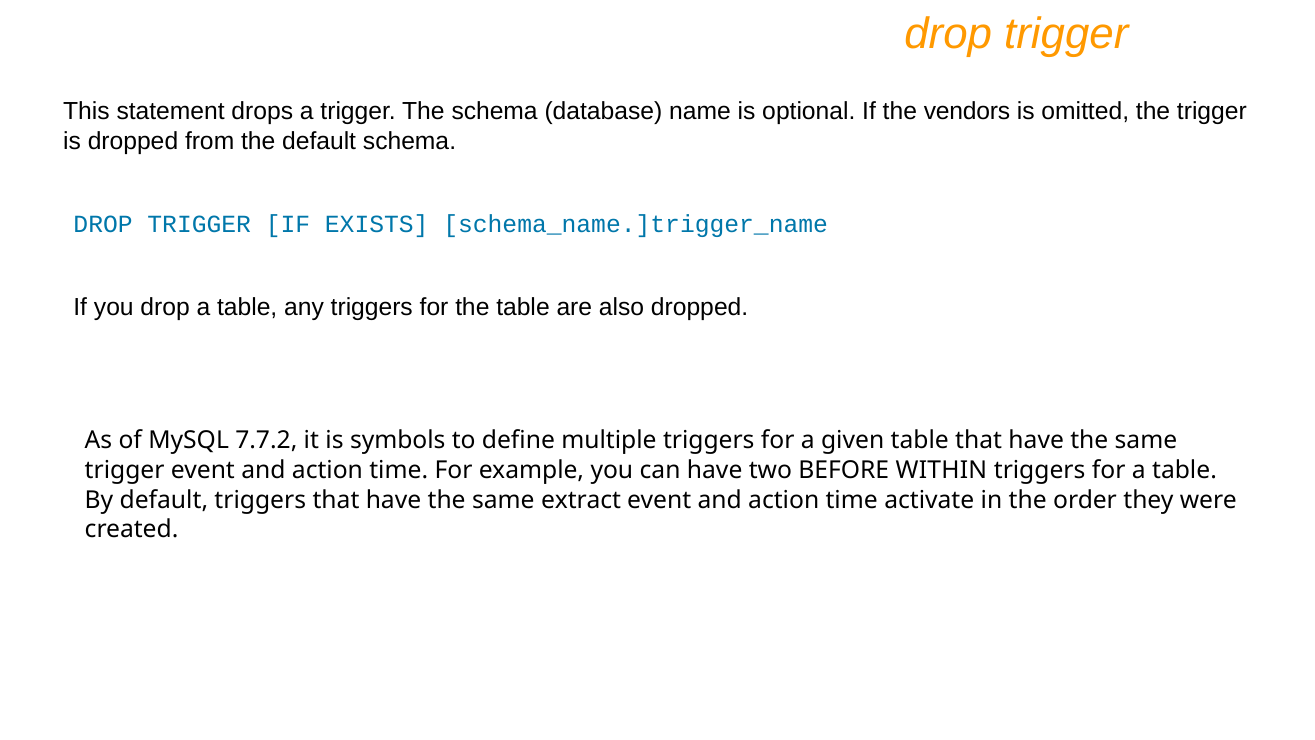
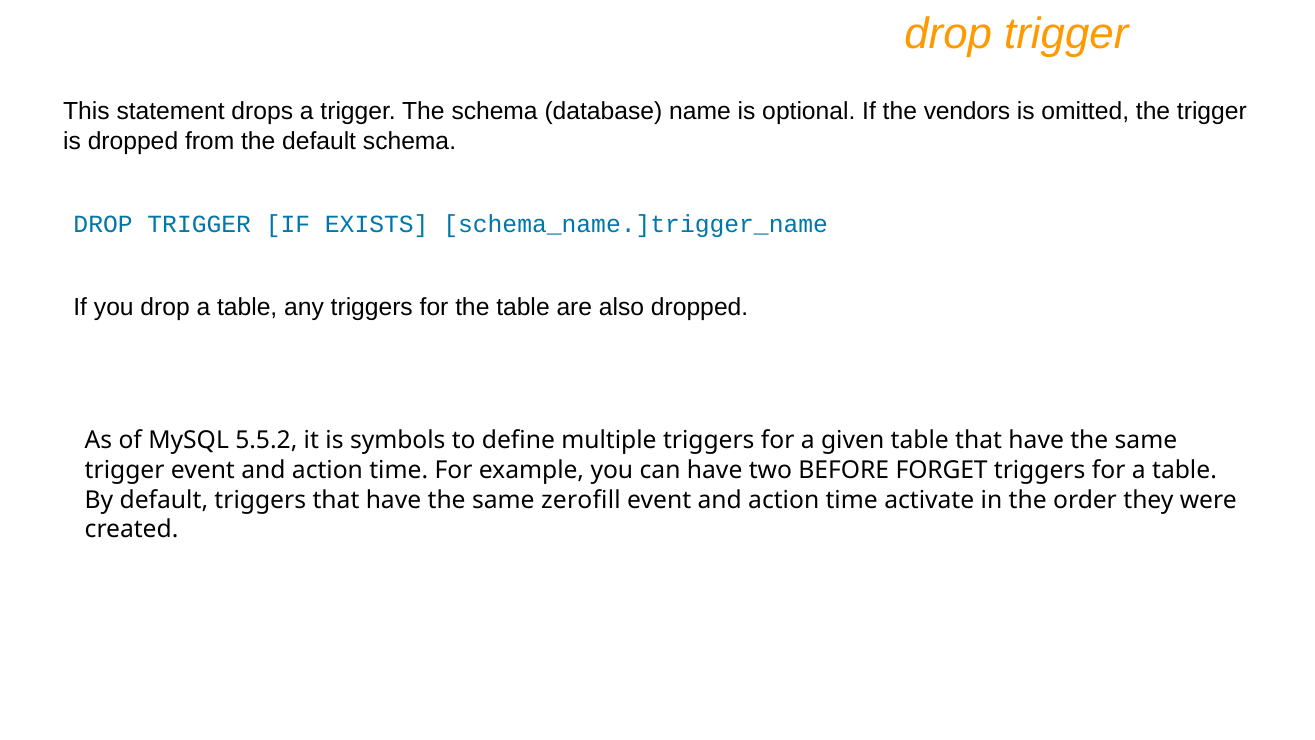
7.7.2: 7.7.2 -> 5.5.2 (266, 440)
WITHIN: WITHIN -> FORGET (942, 470)
extract: extract -> zerofill (581, 500)
